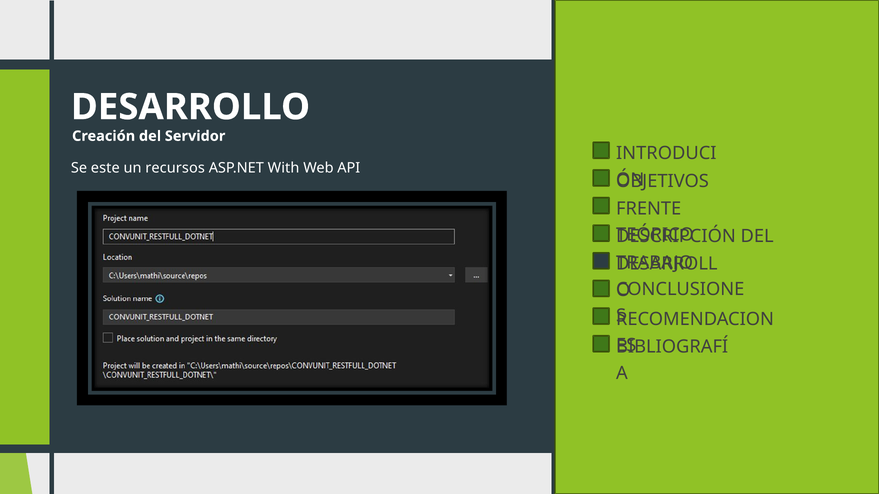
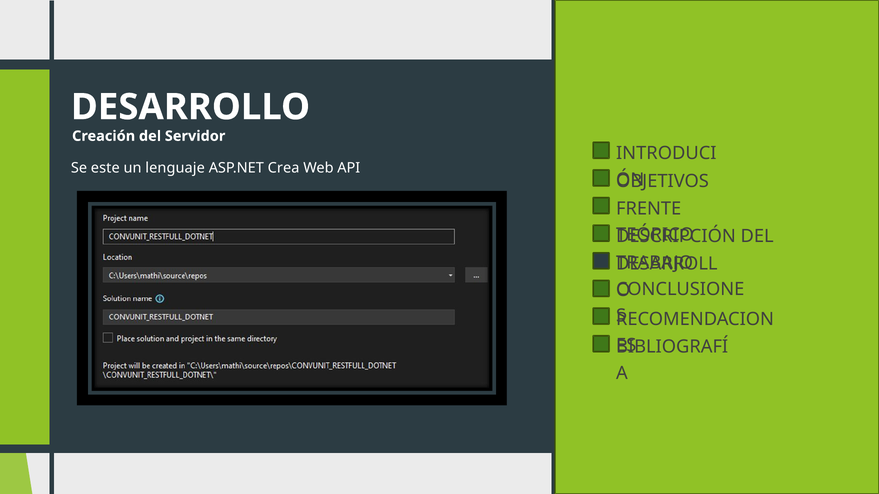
recursos: recursos -> lenguaje (175, 168)
With: With -> Crea (284, 168)
